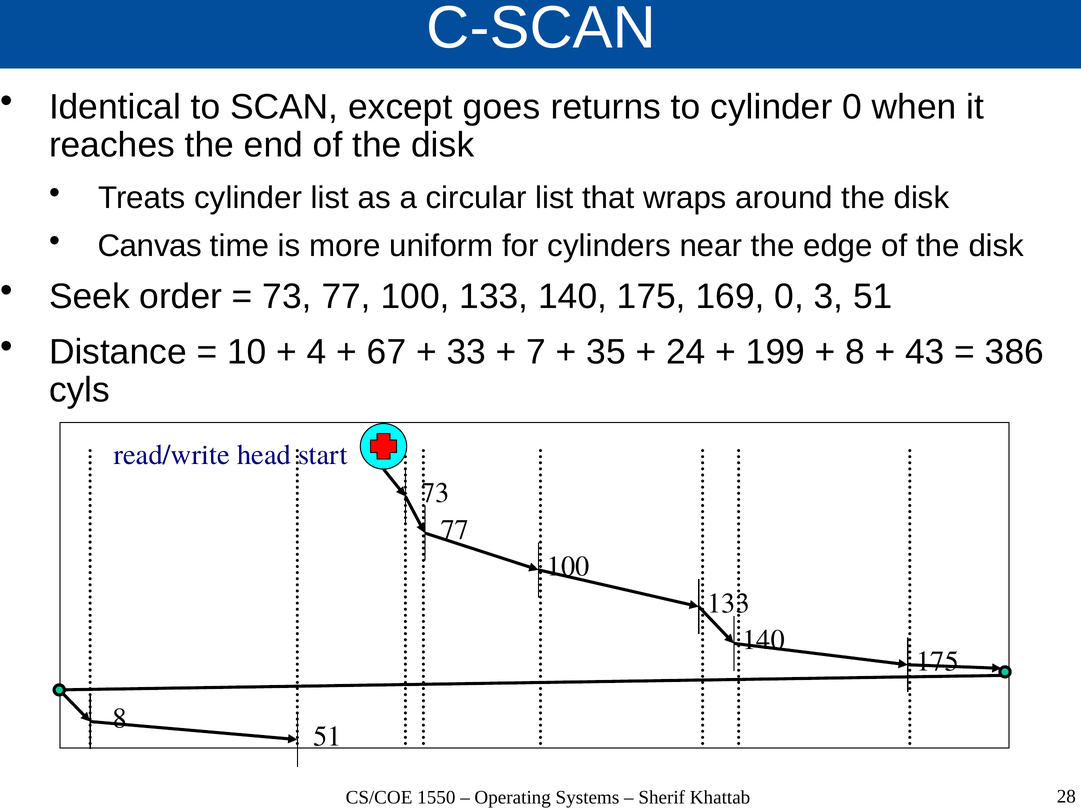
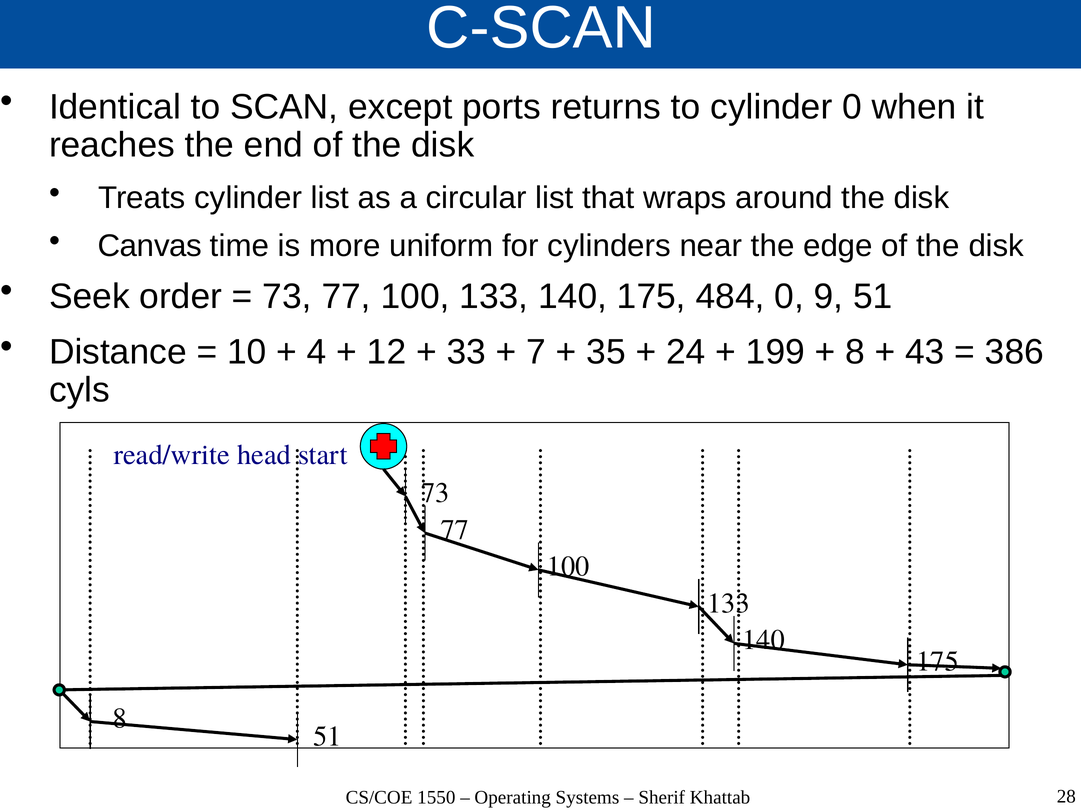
goes: goes -> ports (502, 107)
169: 169 -> 484 (730, 296)
3: 3 -> 9 (829, 296)
67: 67 -> 12 (387, 352)
